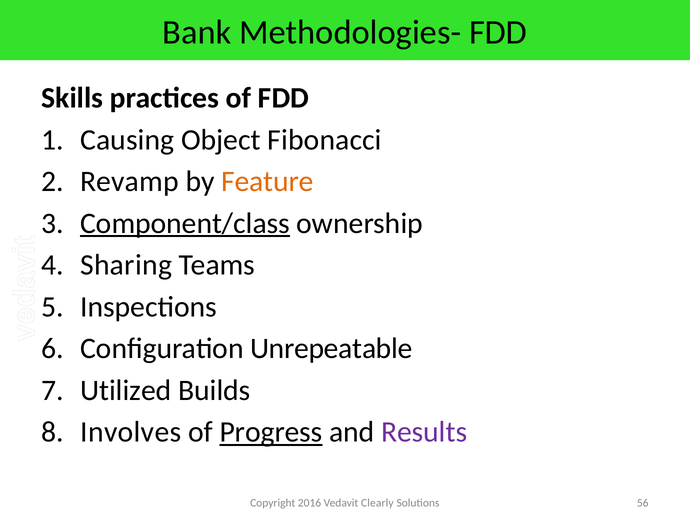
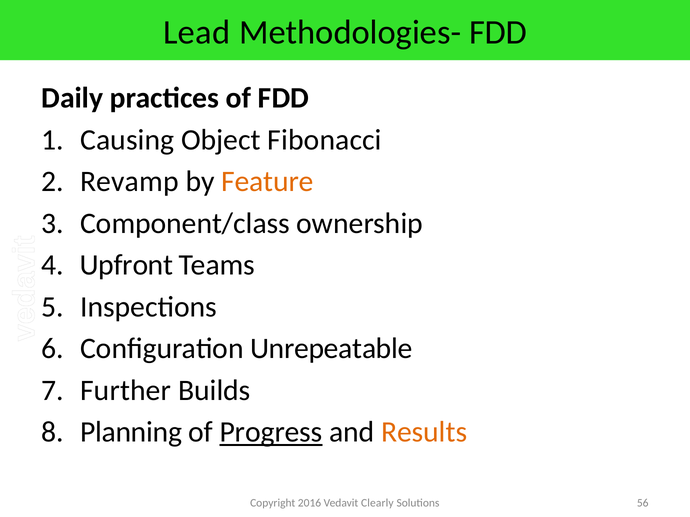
Bank: Bank -> Lead (197, 32)
Skills: Skills -> Daily (72, 98)
Component/class underline: present -> none (185, 224)
Sharing: Sharing -> Upfront (126, 265)
Utilized: Utilized -> Further (126, 391)
Involves: Involves -> Planning (131, 433)
Results colour: purple -> orange (424, 433)
